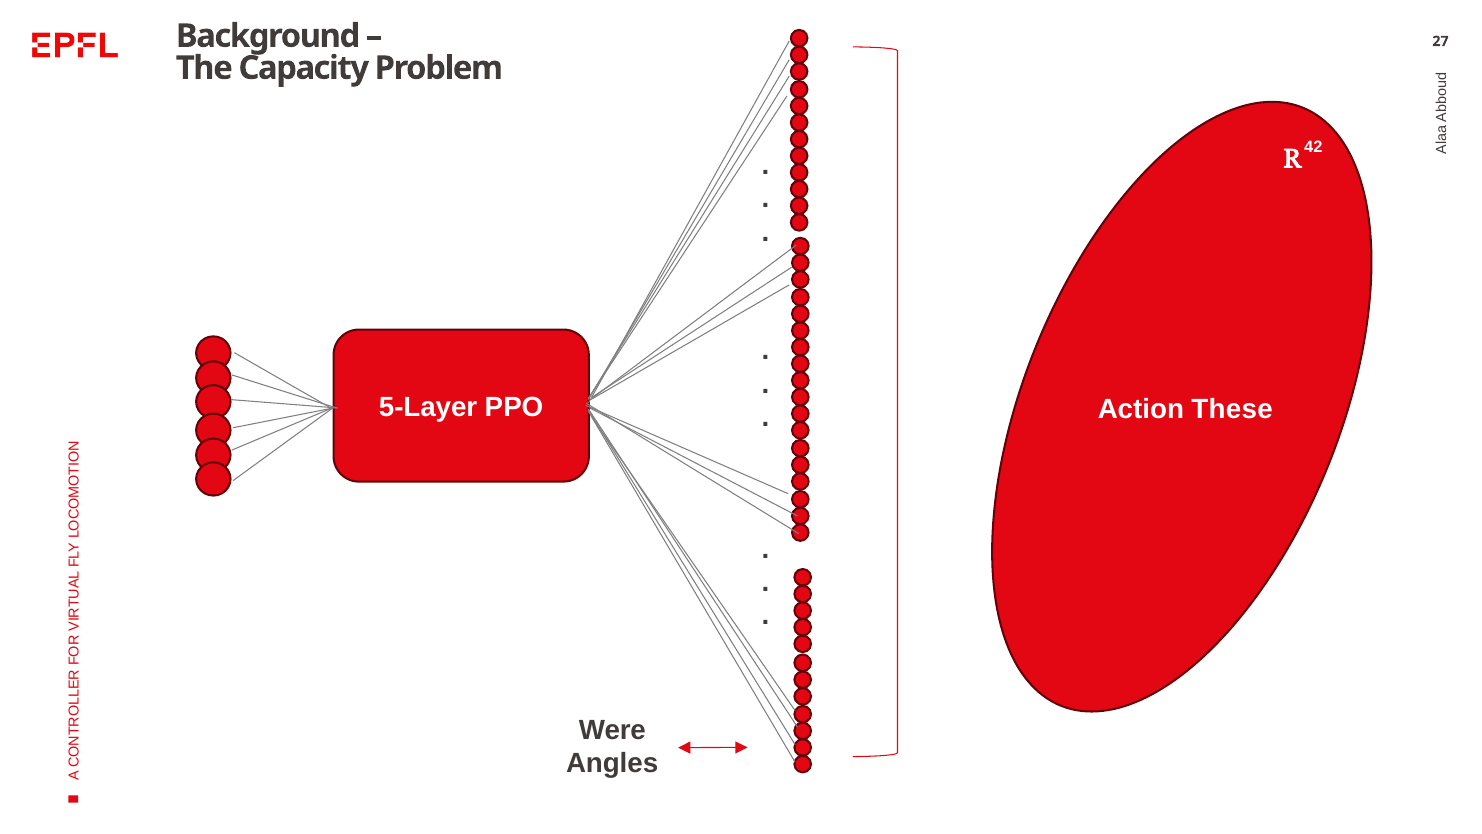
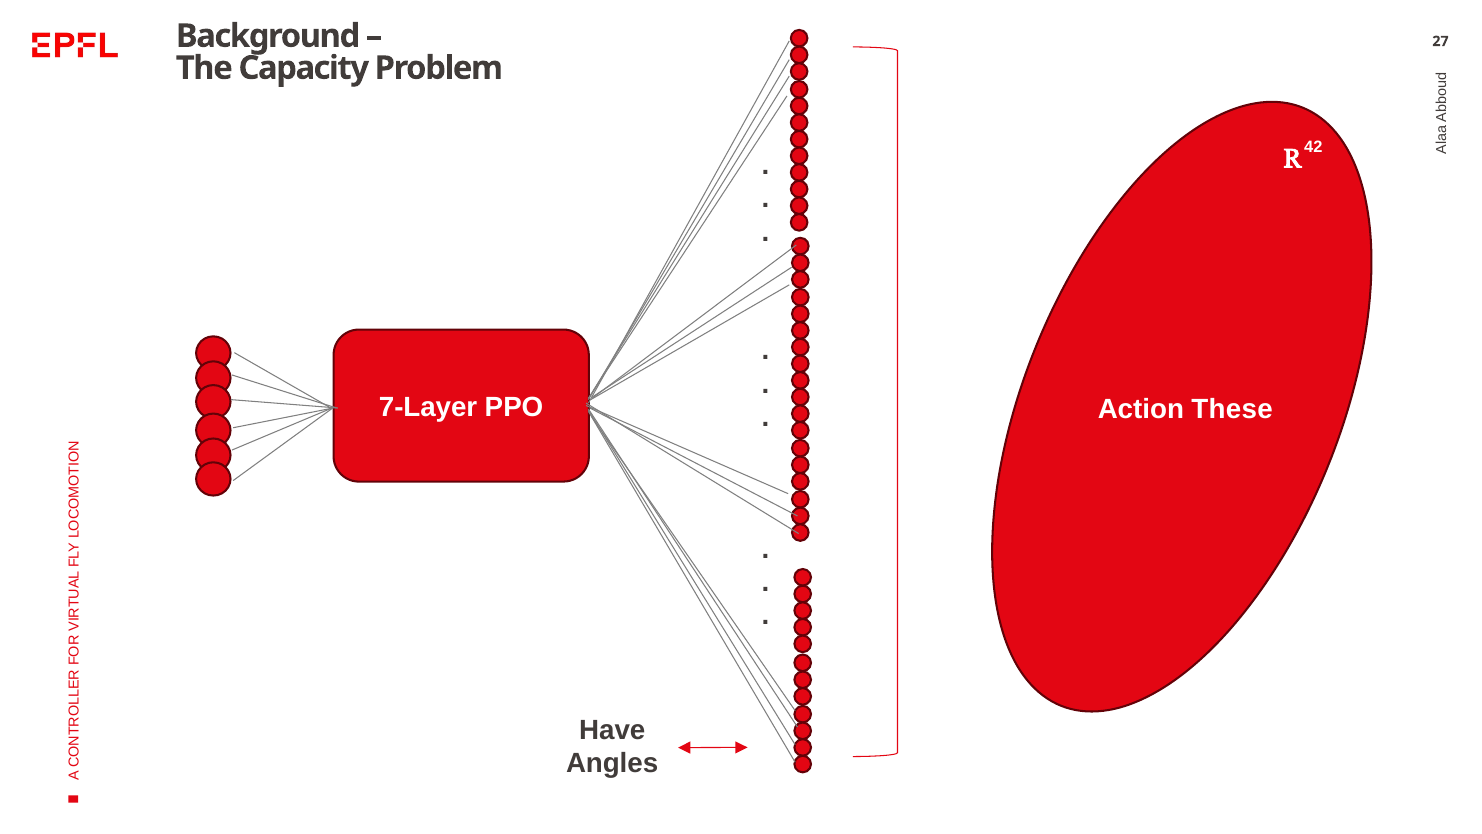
5-Layer: 5-Layer -> 7-Layer (428, 407)
Were: Were -> Have (612, 730)
